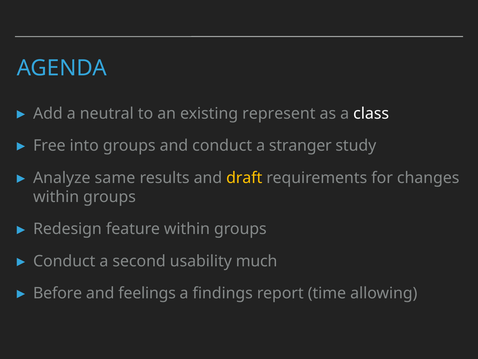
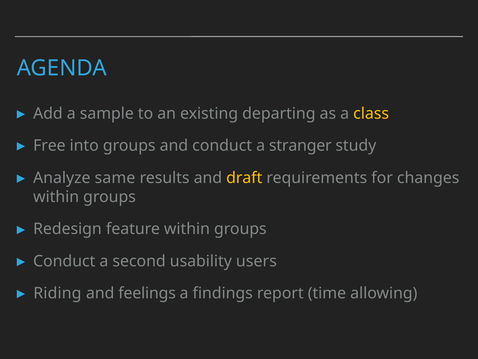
neutral: neutral -> sample (107, 113)
represent: represent -> departing (279, 113)
class colour: white -> yellow (371, 113)
much: much -> users (256, 261)
Before: Before -> Riding (57, 293)
